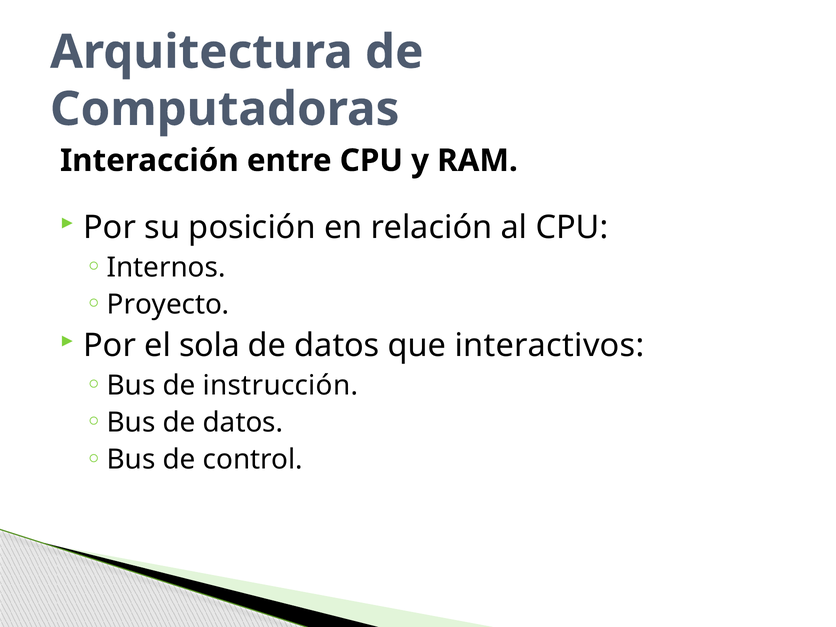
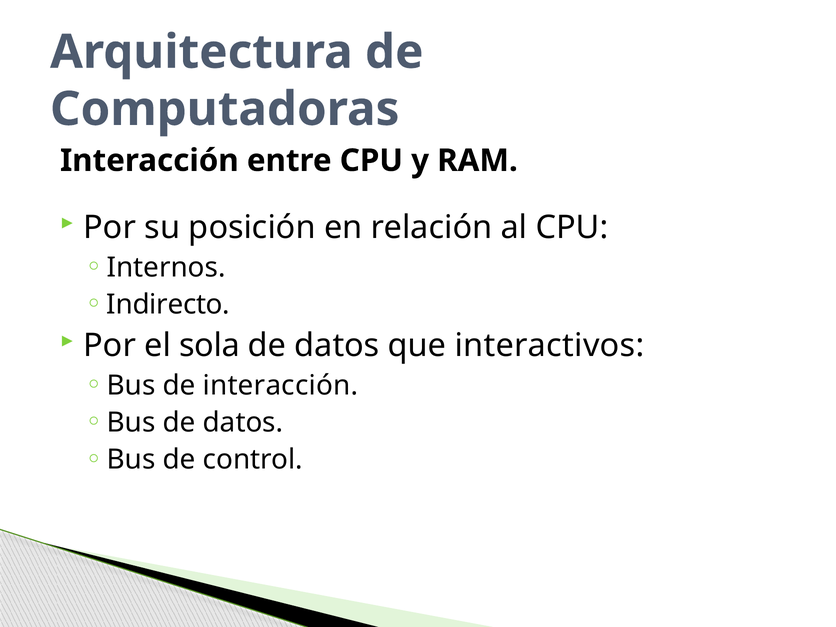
Proyecto: Proyecto -> Indirecto (168, 305)
de instrucción: instrucción -> interacción (280, 385)
